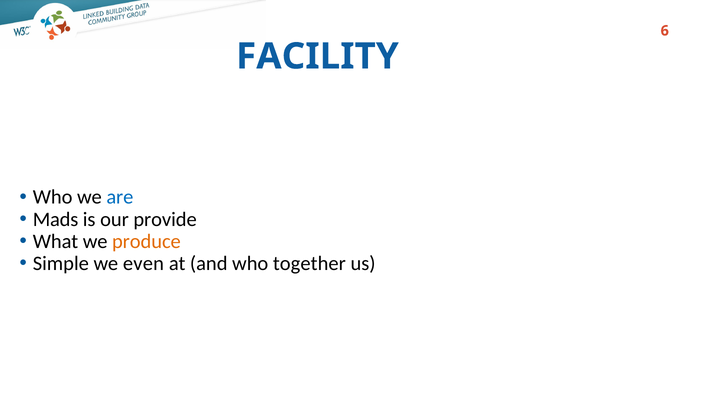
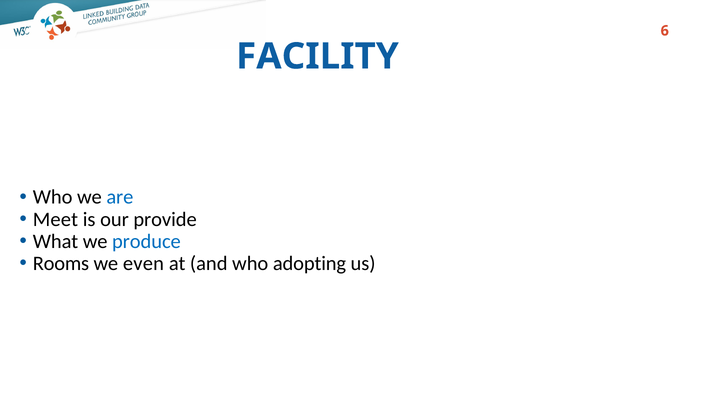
Mads: Mads -> Meet (55, 220)
produce colour: orange -> blue (146, 242)
Simple: Simple -> Rooms (61, 264)
together: together -> adopting (310, 264)
